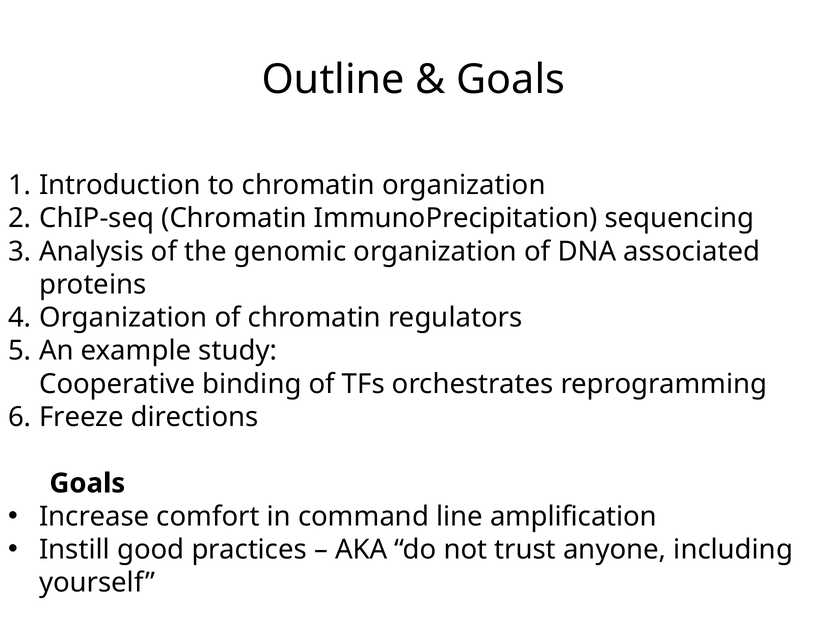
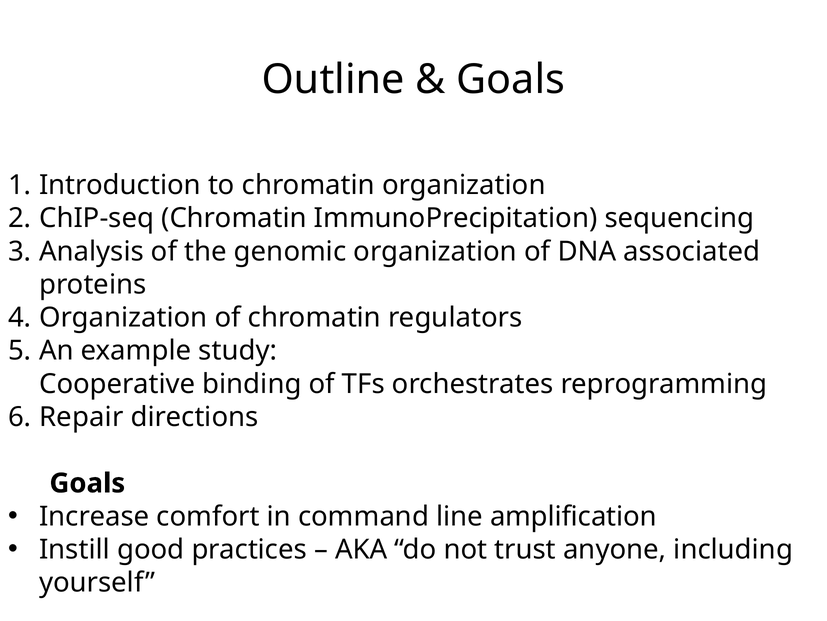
Freeze: Freeze -> Repair (81, 417)
